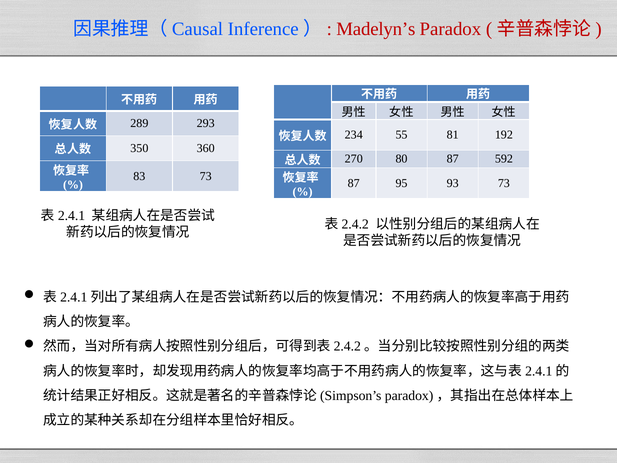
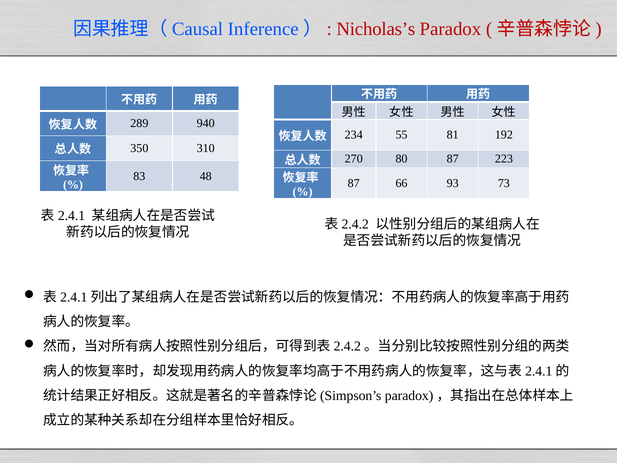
Madelyn’s: Madelyn’s -> Nicholas’s (376, 29)
293: 293 -> 940 (206, 123)
360: 360 -> 310 (206, 148)
592: 592 -> 223 (504, 159)
83 73: 73 -> 48 (206, 176)
95: 95 -> 66 (402, 183)
